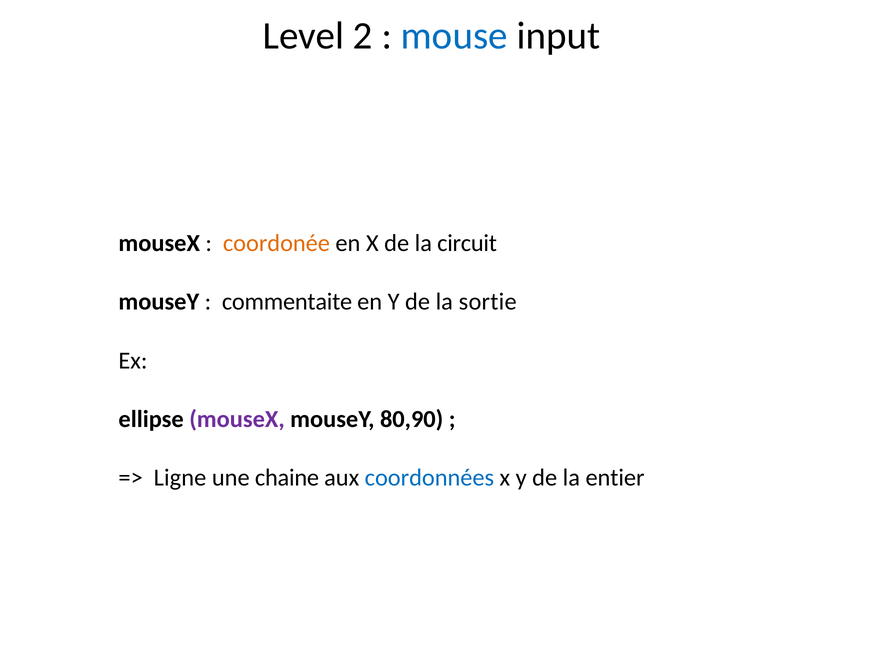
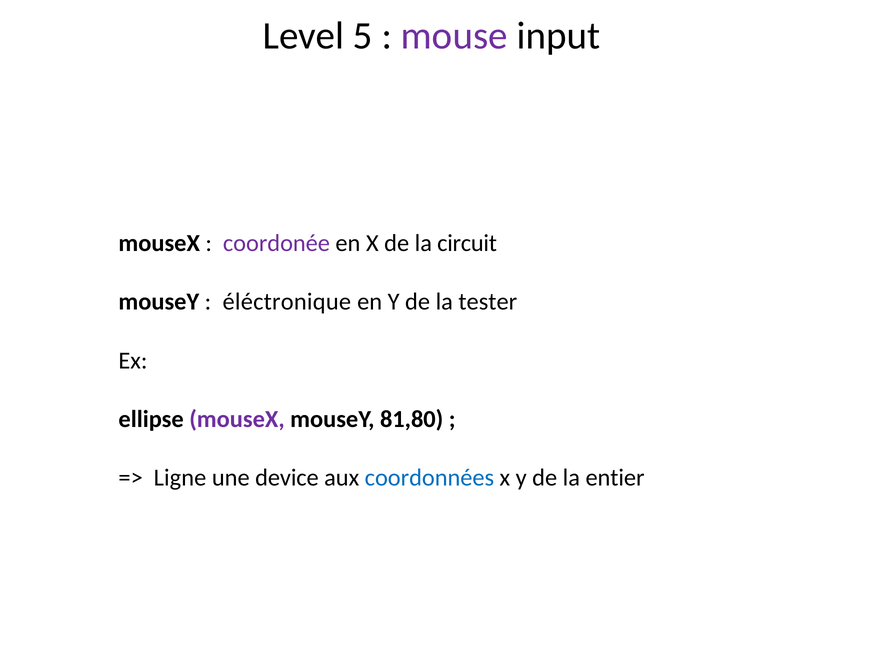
2: 2 -> 5 (363, 36)
mouse colour: blue -> purple (454, 36)
coordonée colour: orange -> purple (276, 243)
commentaite: commentaite -> éléctronique (287, 302)
sortie: sortie -> tester (488, 302)
80,90: 80,90 -> 81,80 (412, 419)
chaine: chaine -> device (287, 477)
